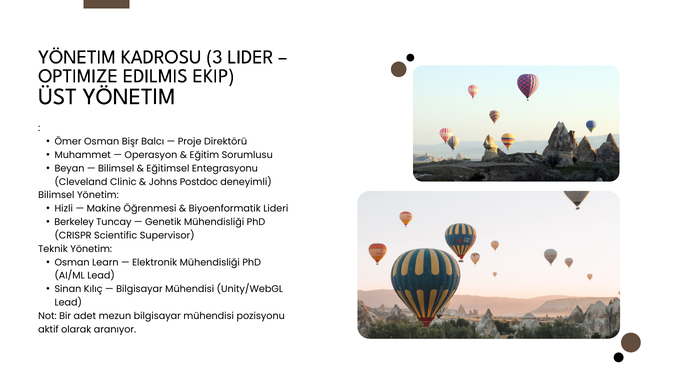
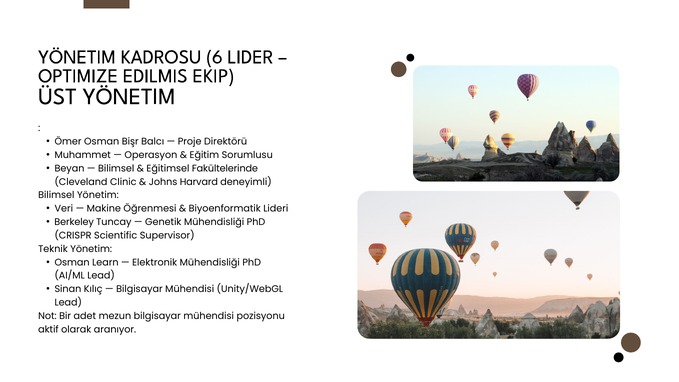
3: 3 -> 6 (215, 57)
Entegrasyonu: Entegrasyonu -> Fakültelerinde (225, 168)
Postdoc: Postdoc -> Harvard (199, 182)
Hizli: Hizli -> Veri (64, 209)
